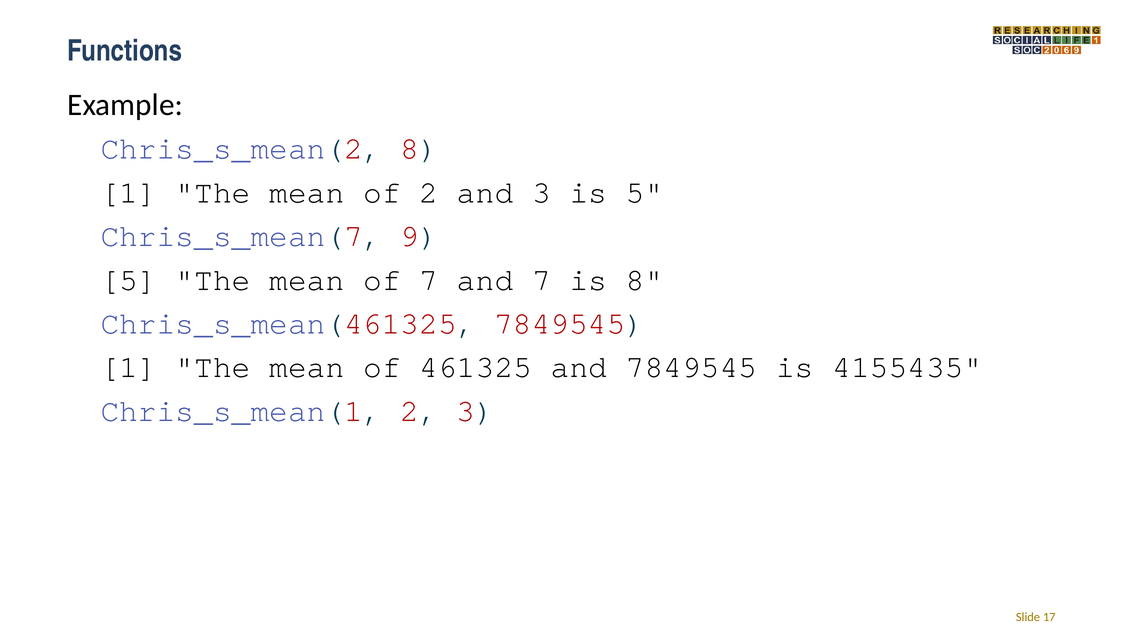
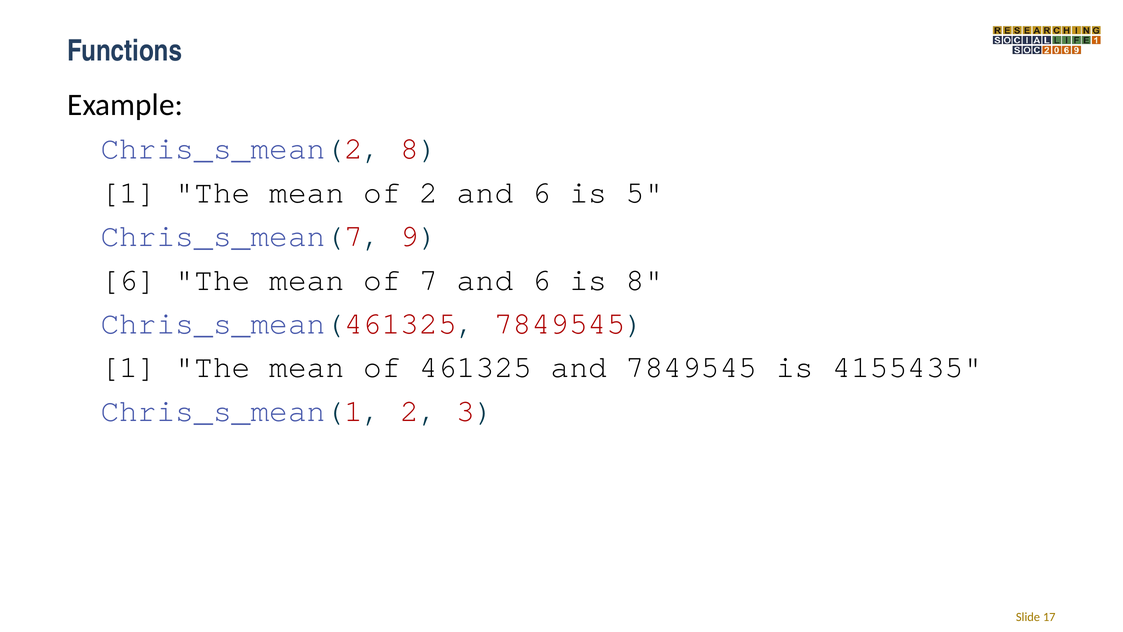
2 and 3: 3 -> 6 (541, 192)
5: 5 -> 6 (129, 280)
7 and 7: 7 -> 6 (541, 280)
